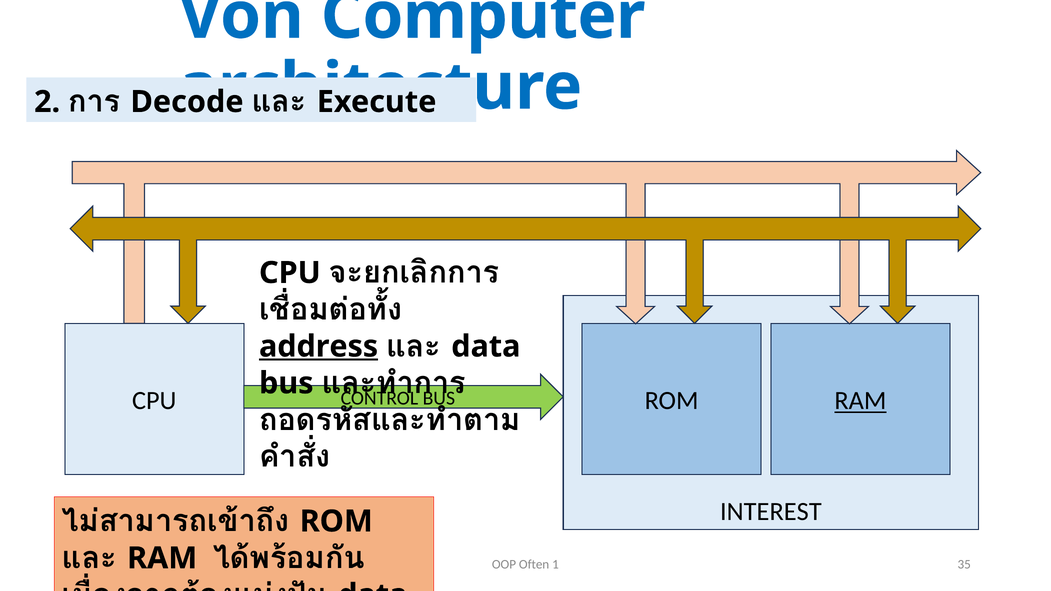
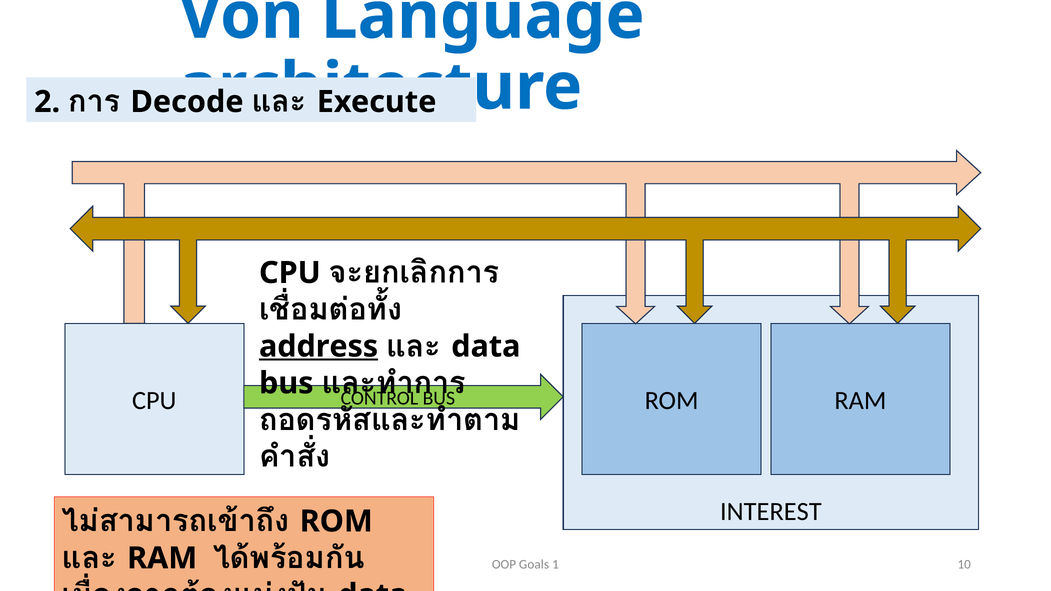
Computer: Computer -> Language (483, 16)
RAM underline: present -> none (860, 401)
Often: Often -> Goals (534, 565)
35: 35 -> 10 (964, 564)
